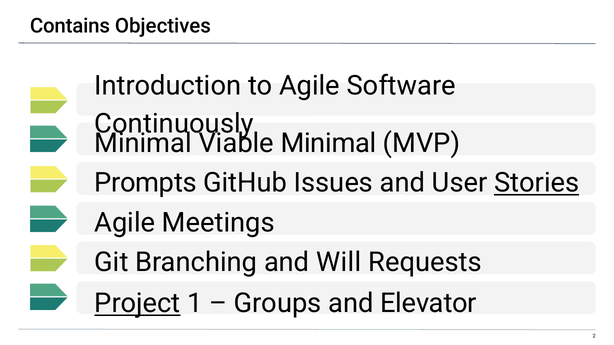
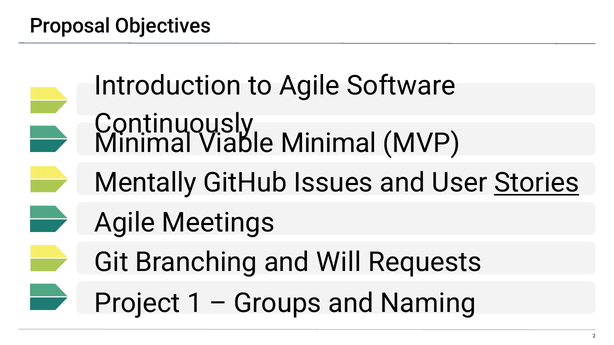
Contains: Contains -> Proposal (70, 26)
Prompts: Prompts -> Mentally (145, 183)
Project underline: present -> none (137, 304)
Elevator: Elevator -> Naming (428, 304)
